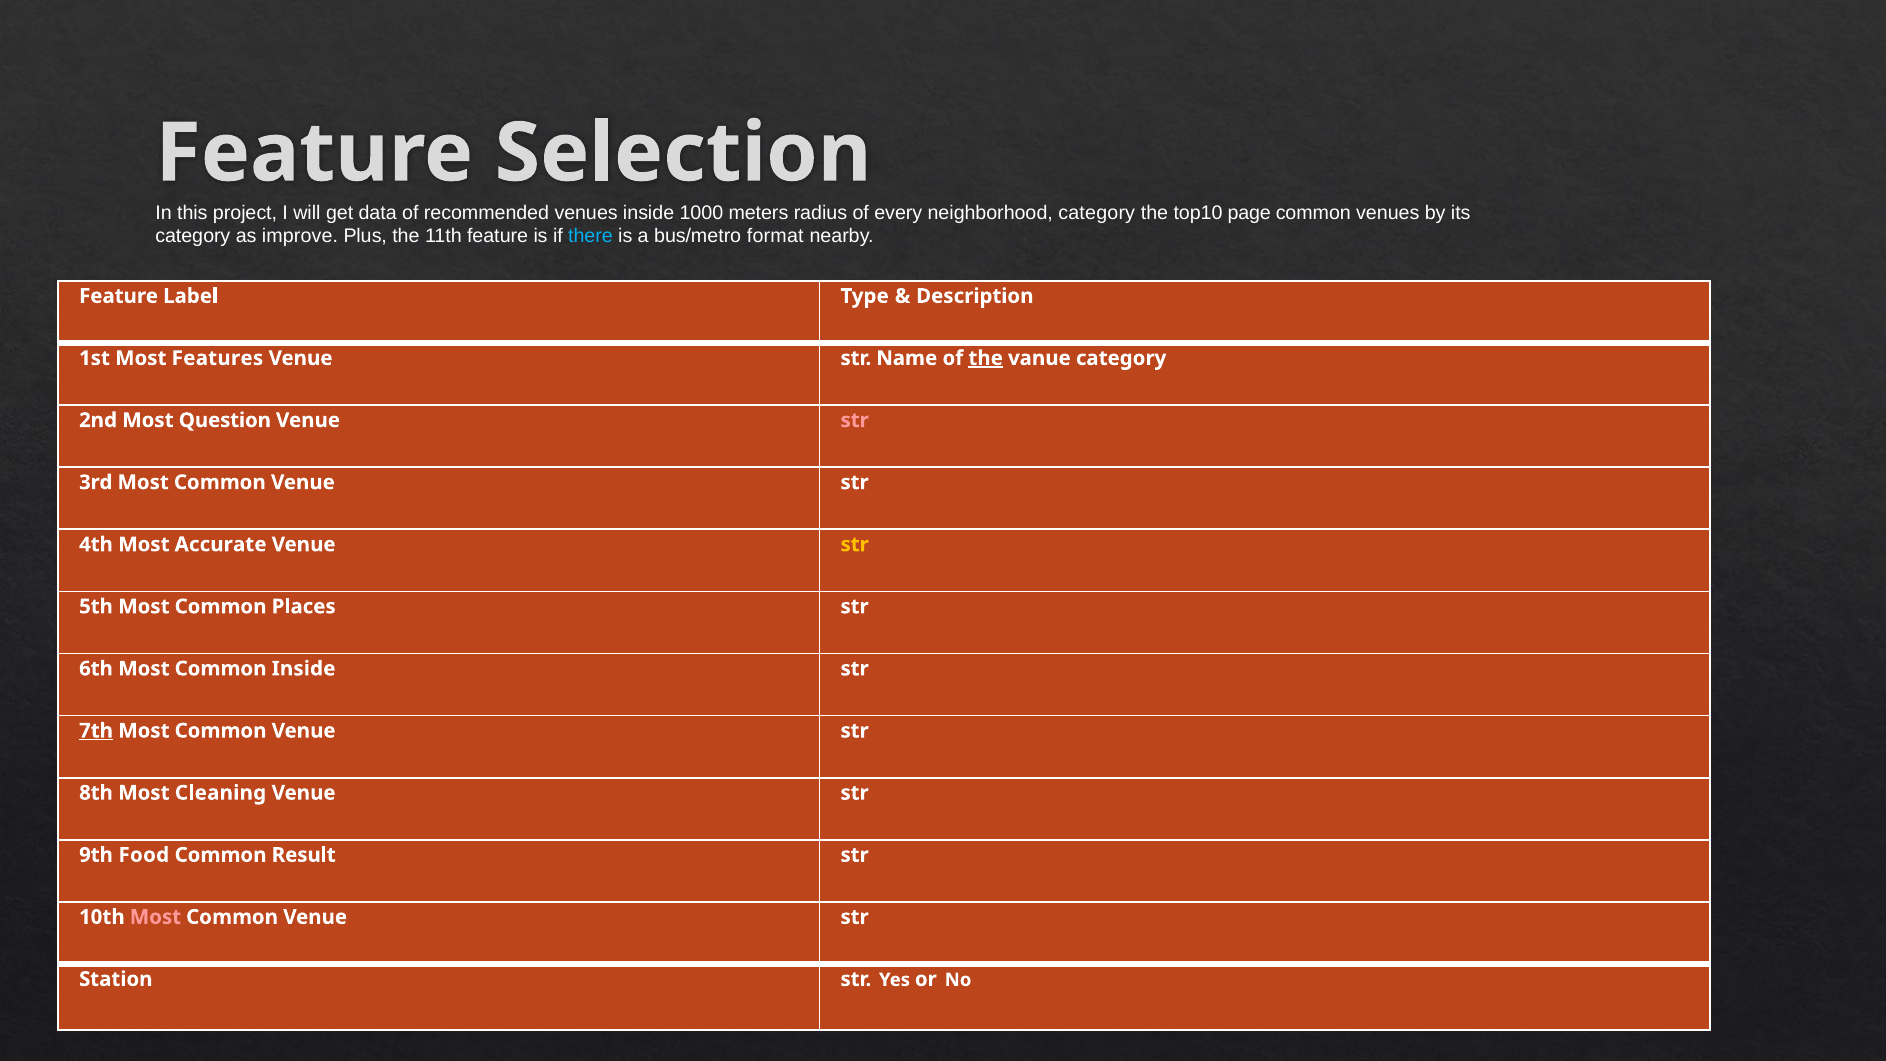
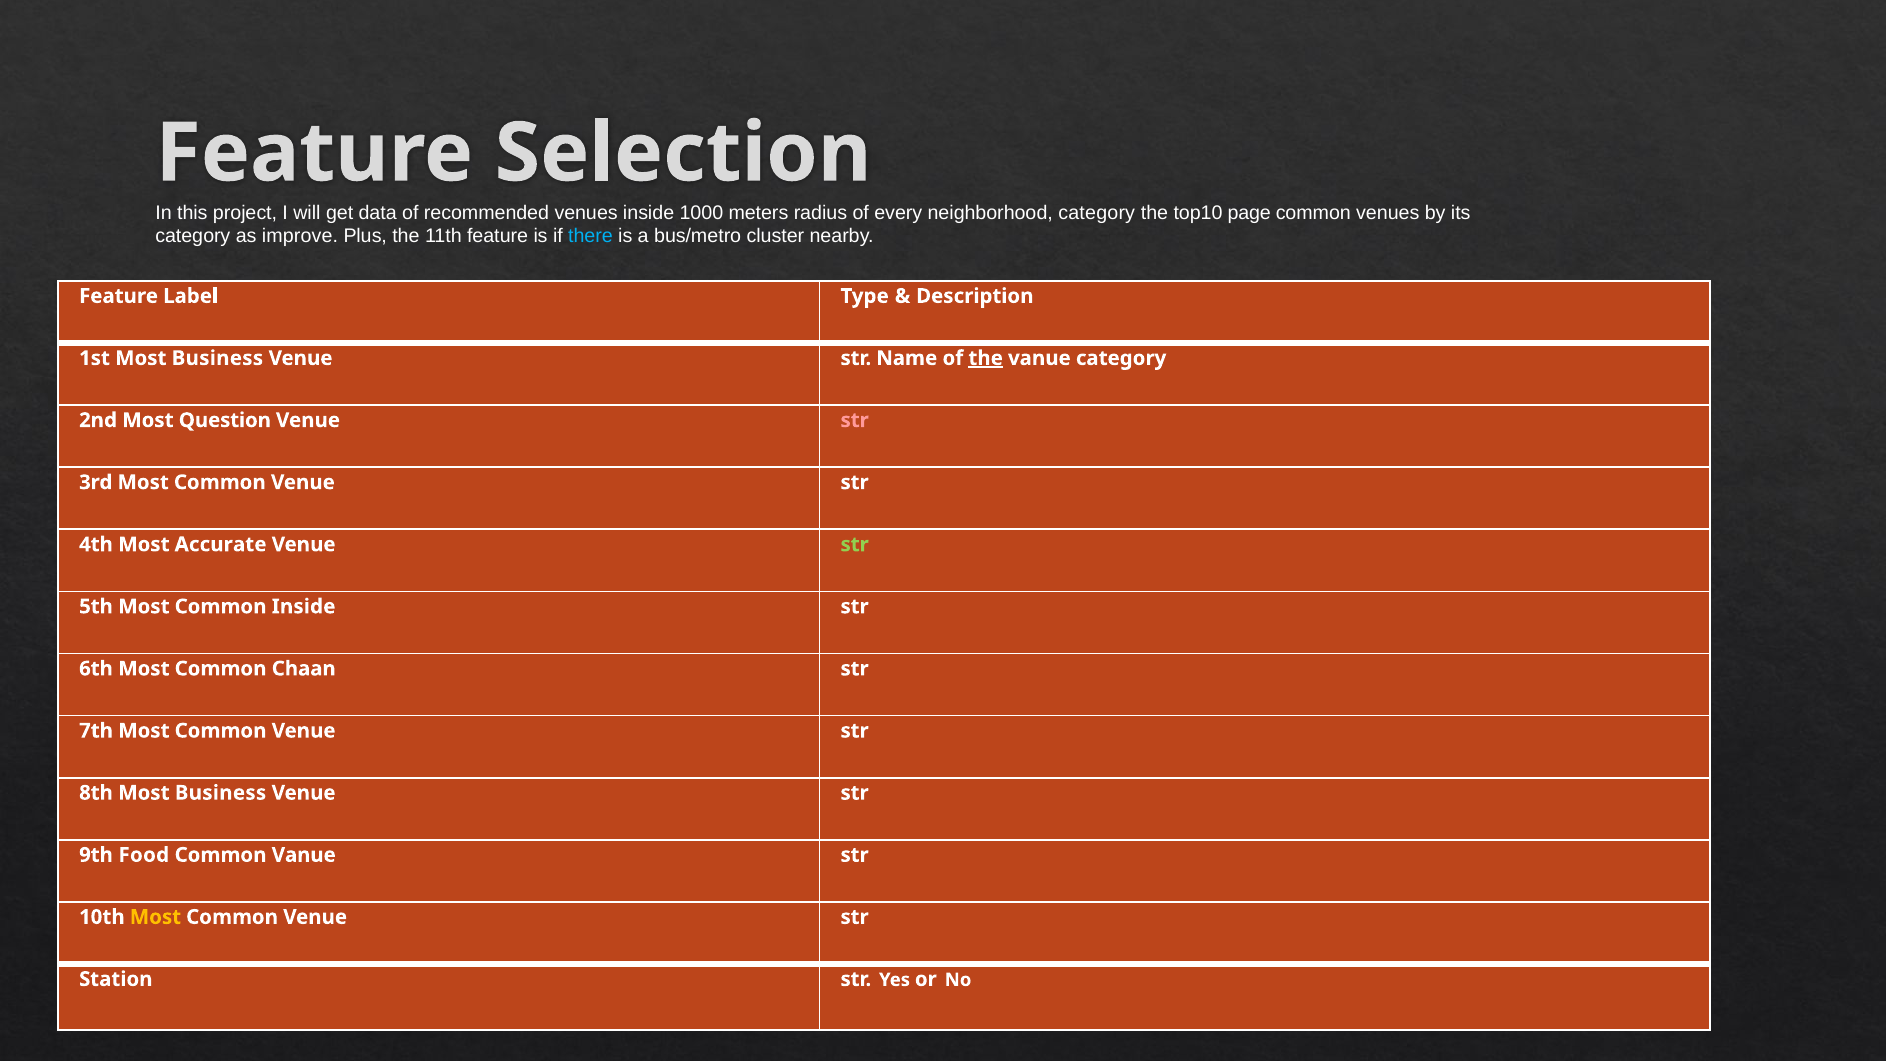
format: format -> cluster (775, 236)
1st Most Features: Features -> Business (217, 358)
str colour: yellow -> light green (855, 544)
Common Places: Places -> Inside (304, 606)
Common Inside: Inside -> Chaan (304, 669)
7th underline: present -> none (96, 731)
8th Most Cleaning: Cleaning -> Business (220, 793)
Common Result: Result -> Vanue (304, 855)
Most colour: pink -> yellow (155, 917)
